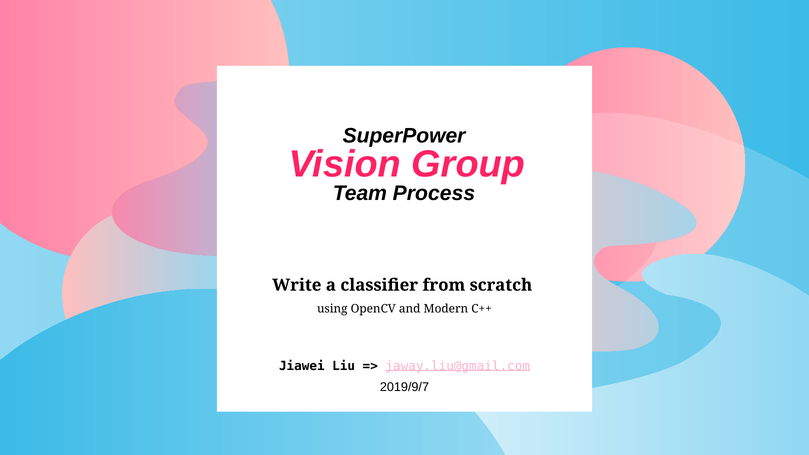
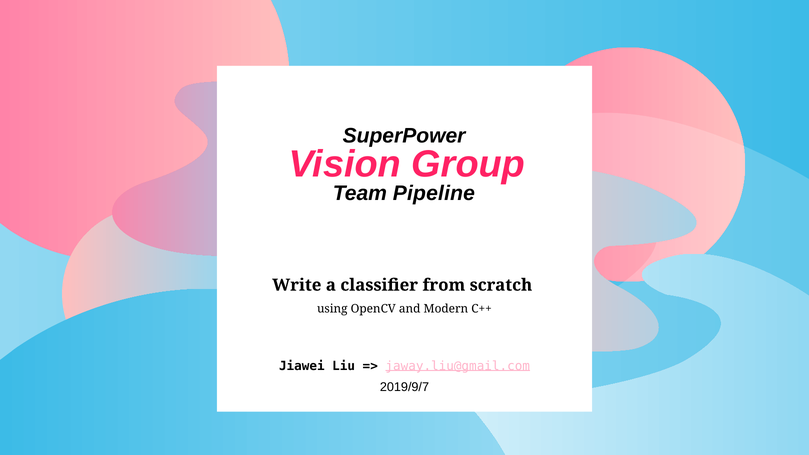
Process: Process -> Pipeline (434, 193)
